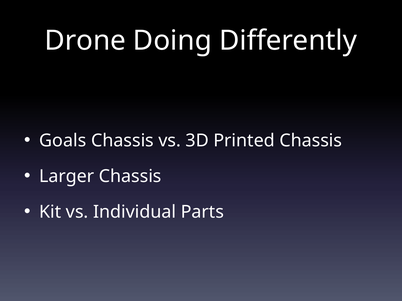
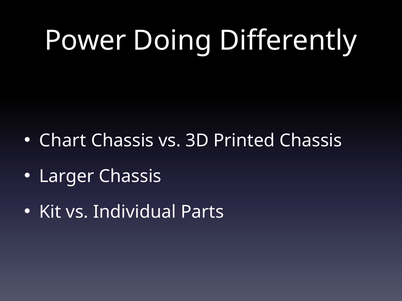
Drone: Drone -> Power (85, 41)
Goals: Goals -> Chart (63, 141)
